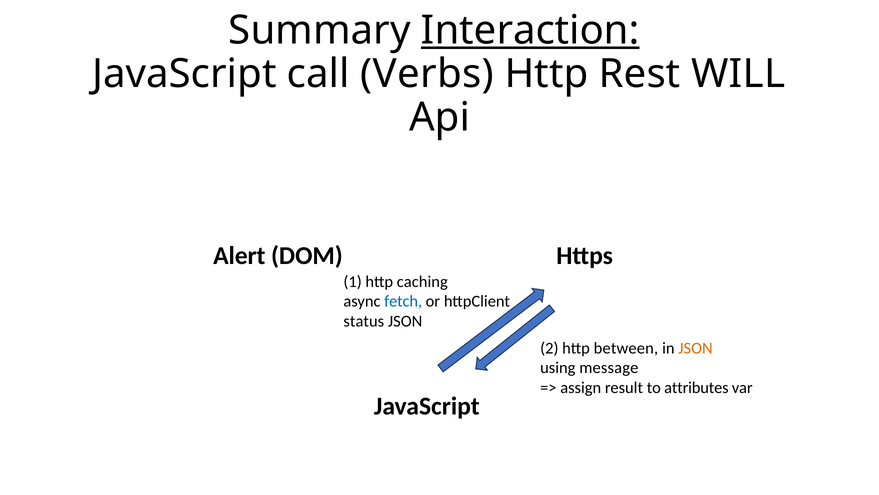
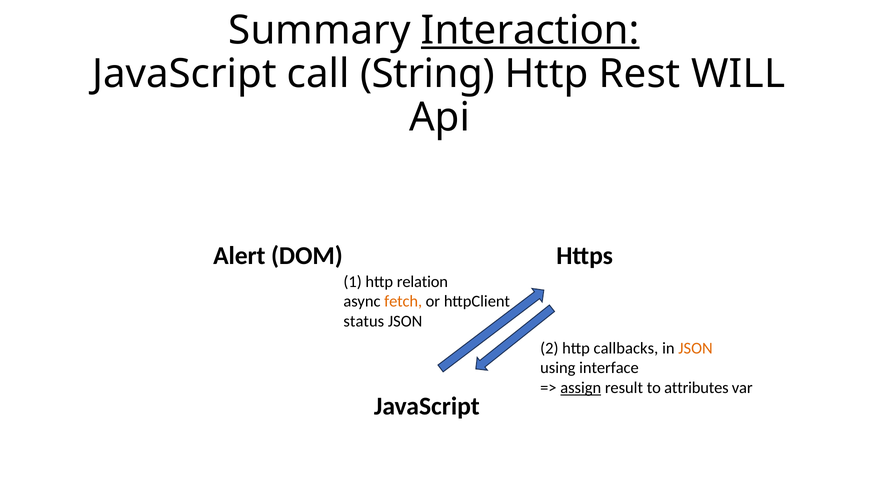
Verbs: Verbs -> String (427, 74)
caching: caching -> relation (422, 281)
fetch colour: blue -> orange (403, 301)
between: between -> callbacks (626, 348)
message: message -> interface (609, 368)
assign underline: none -> present (581, 387)
